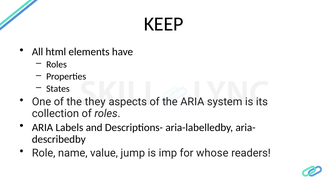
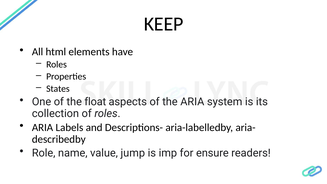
they: they -> float (95, 102)
whose: whose -> ensure (212, 153)
